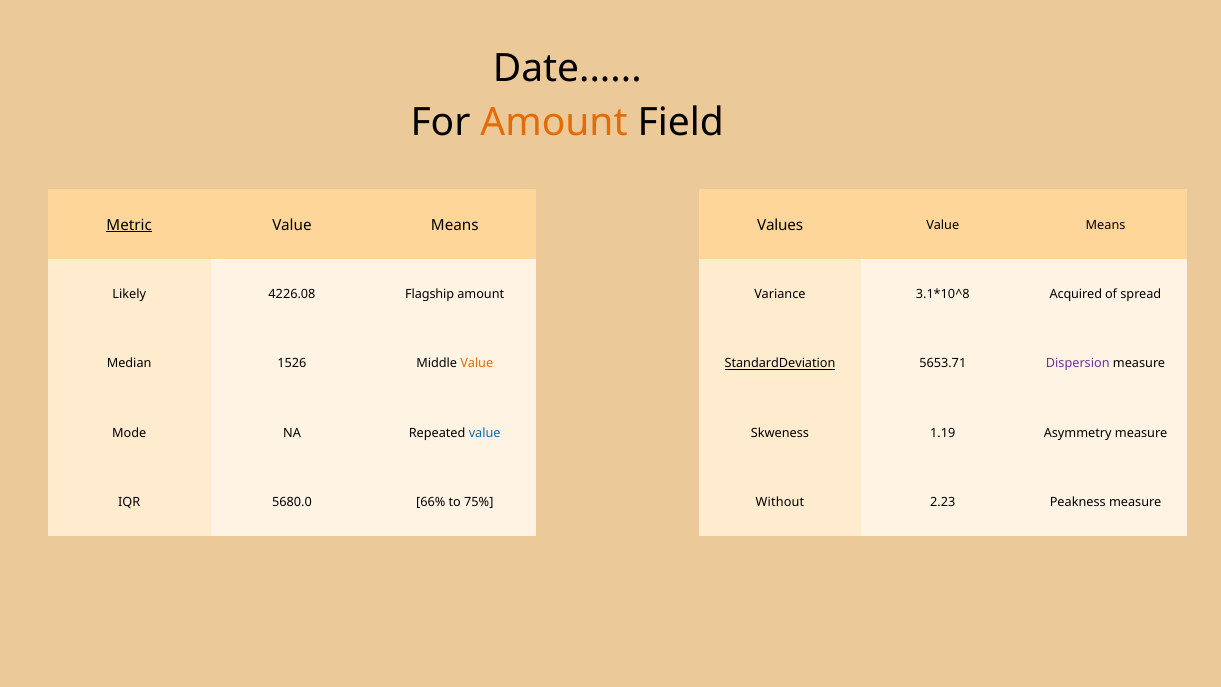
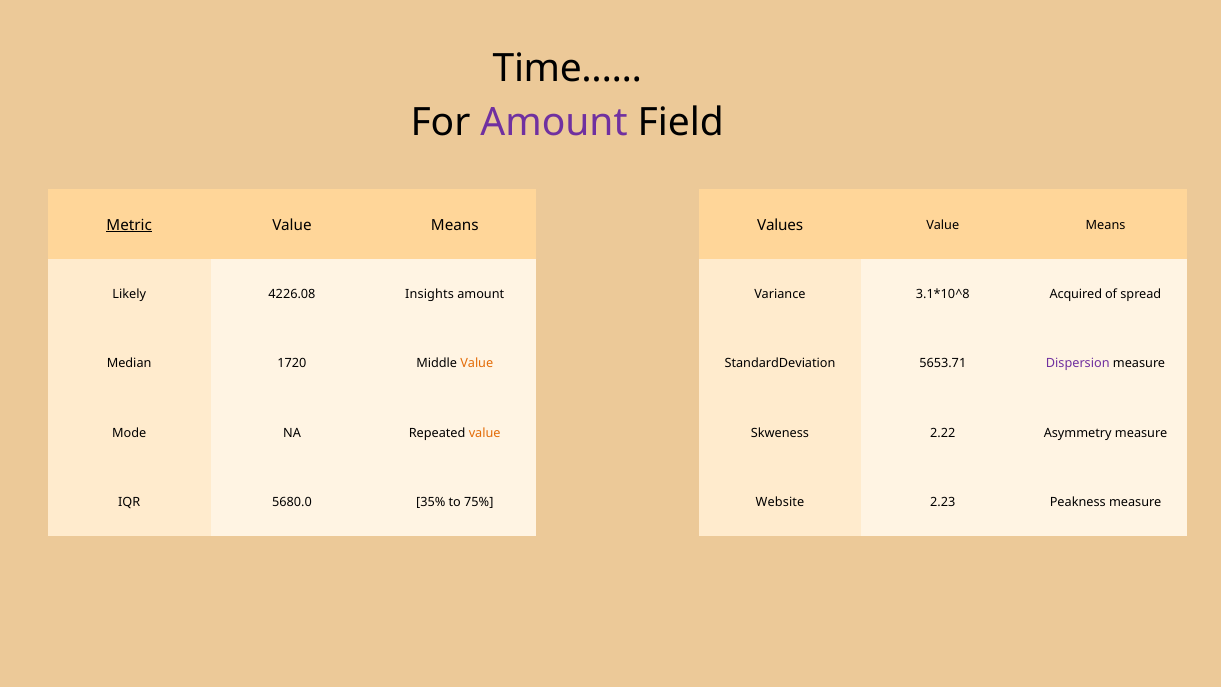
Date: Date -> Time (567, 68)
Amount colour: orange -> purple (554, 123)
Flagship: Flagship -> Insights (430, 294)
1526: 1526 -> 1720 (292, 364)
StandardDeviation underline: present -> none (780, 364)
value colour: blue -> orange (485, 433)
1.19: 1.19 -> 2.22 (943, 433)
66%: 66% -> 35% (431, 502)
Without: Without -> Website (780, 502)
